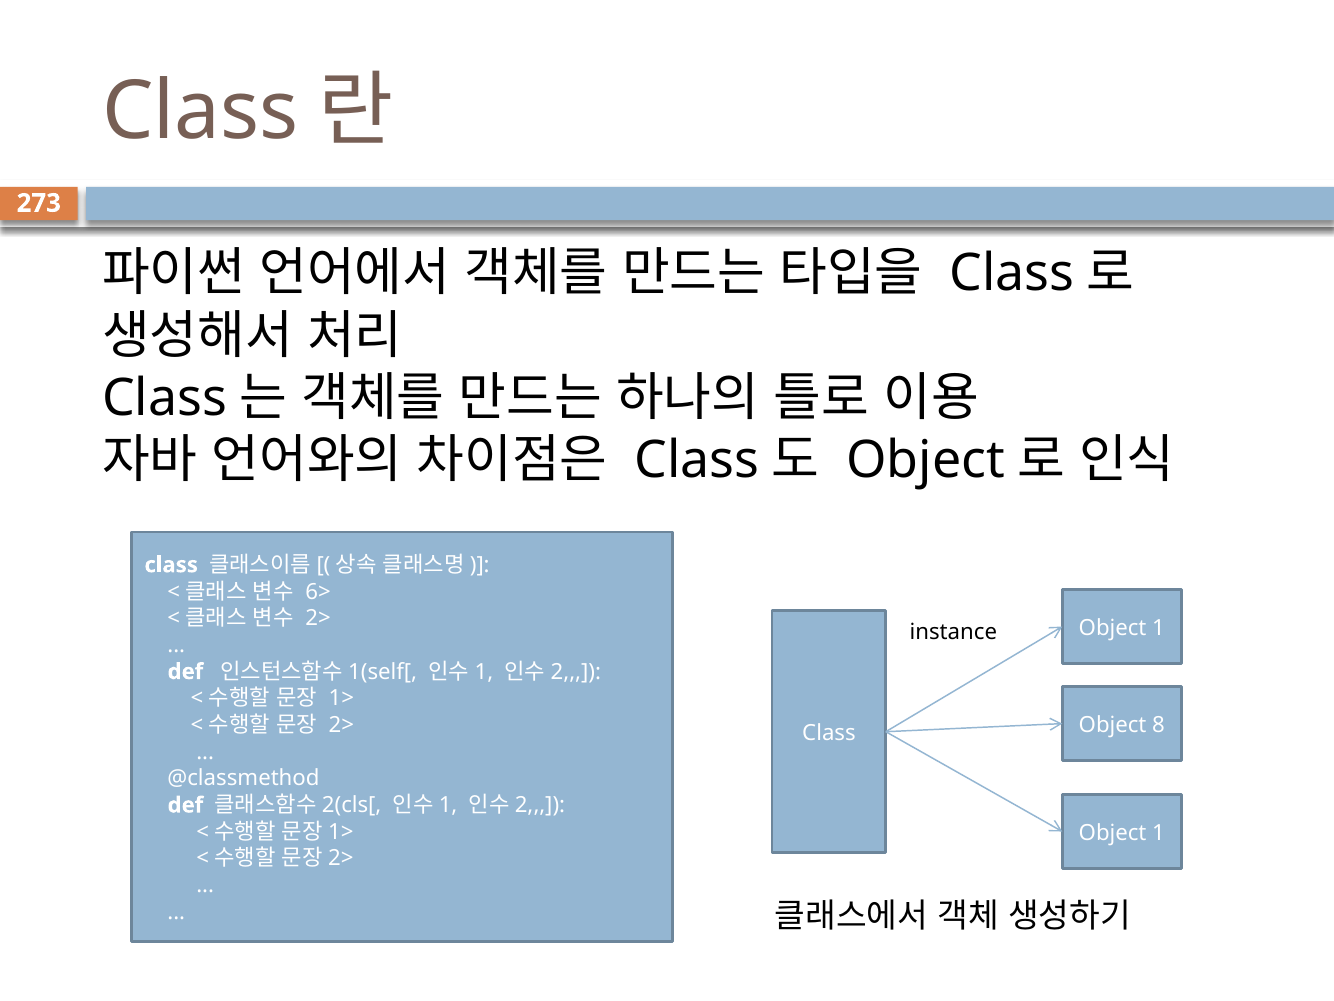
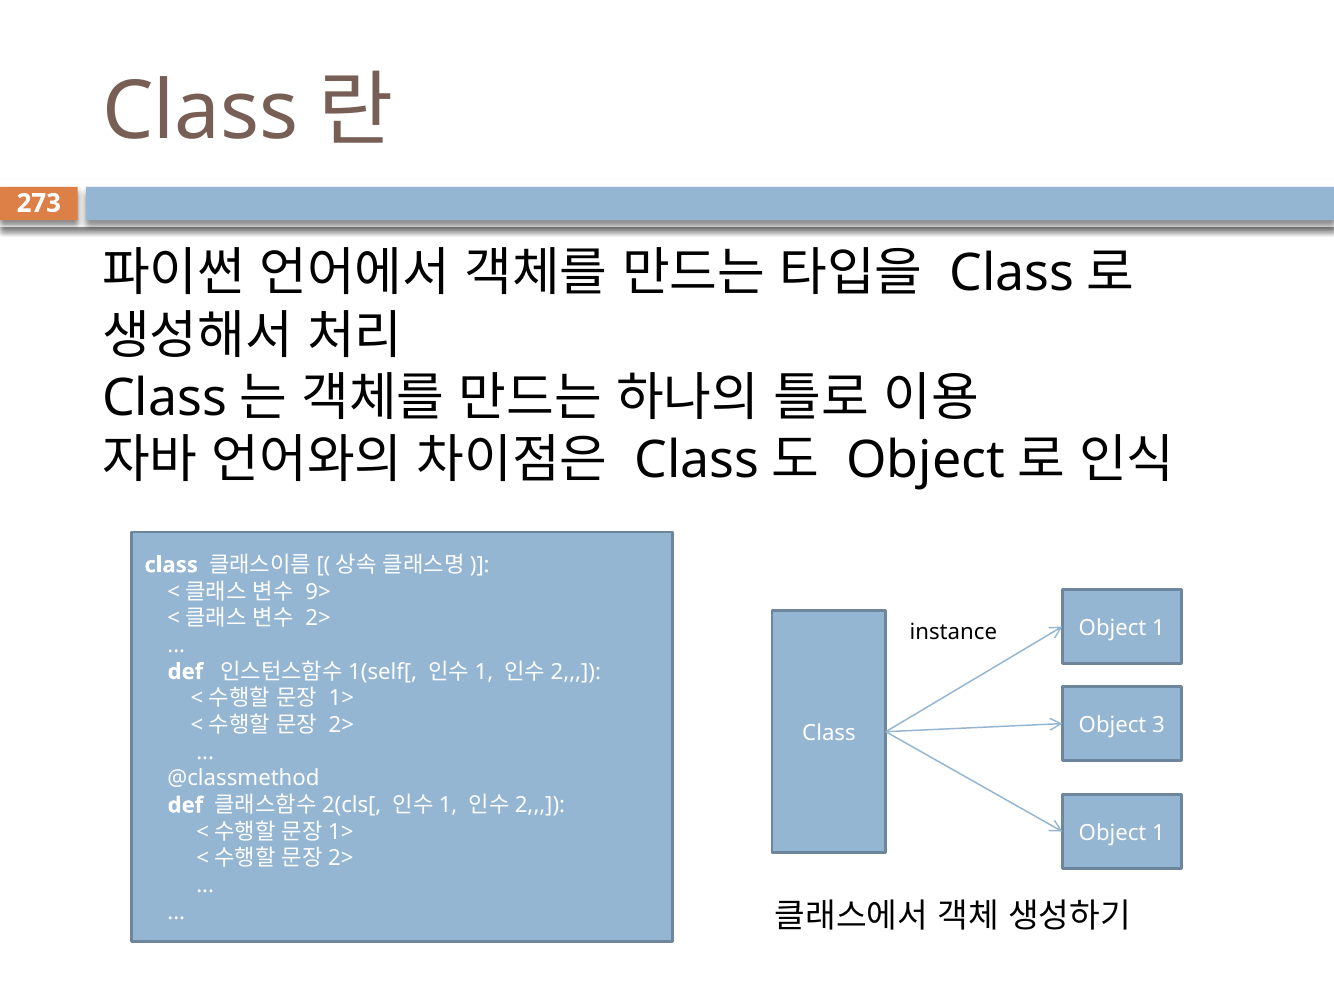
6>: 6> -> 9> (318, 591)
8: 8 -> 3 (1159, 725)
